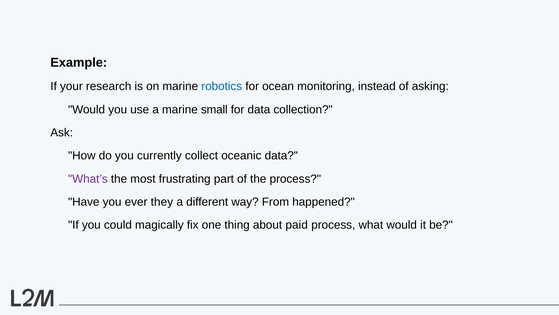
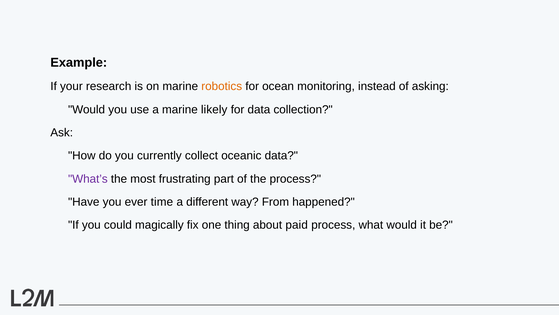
robotics colour: blue -> orange (222, 86)
small: small -> likely (214, 109)
they: they -> time (162, 202)
